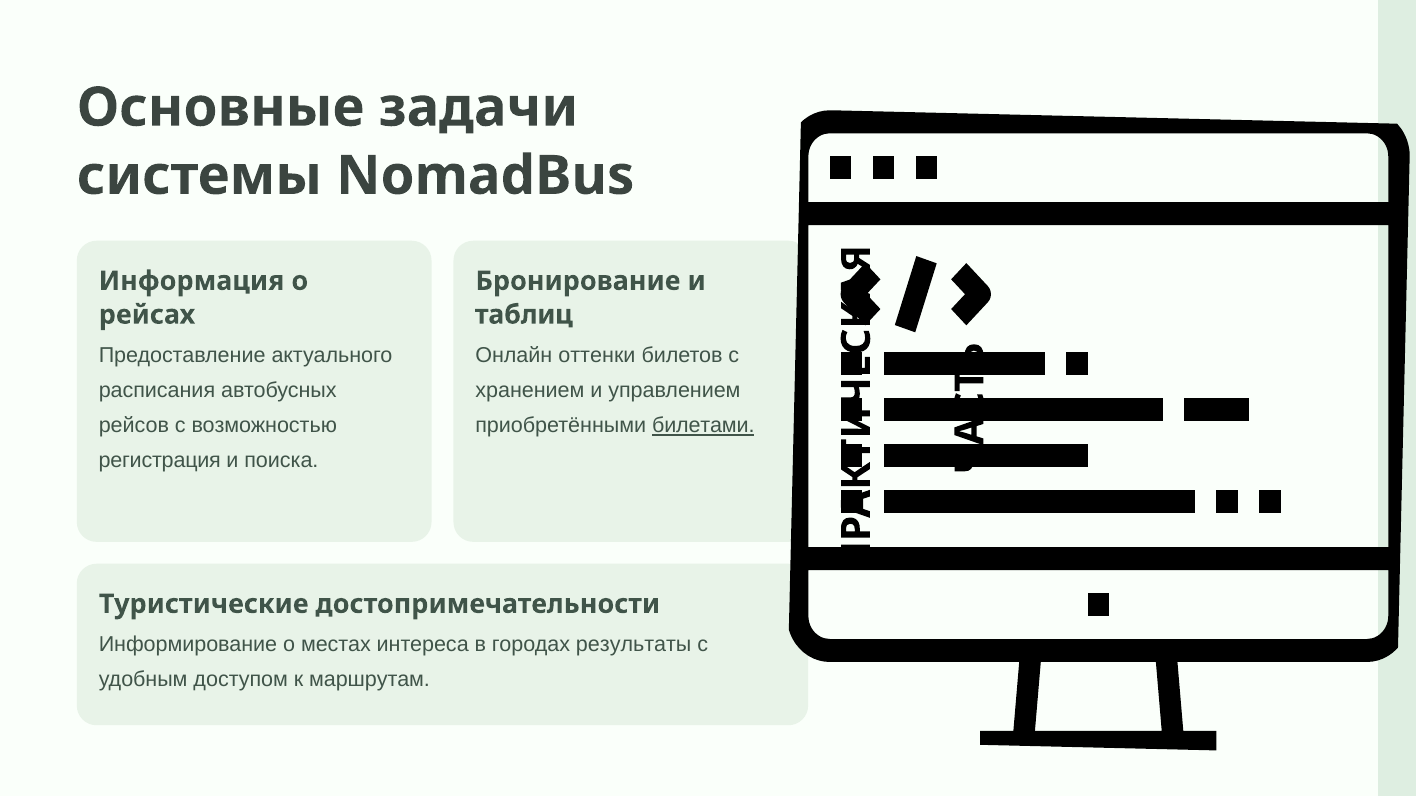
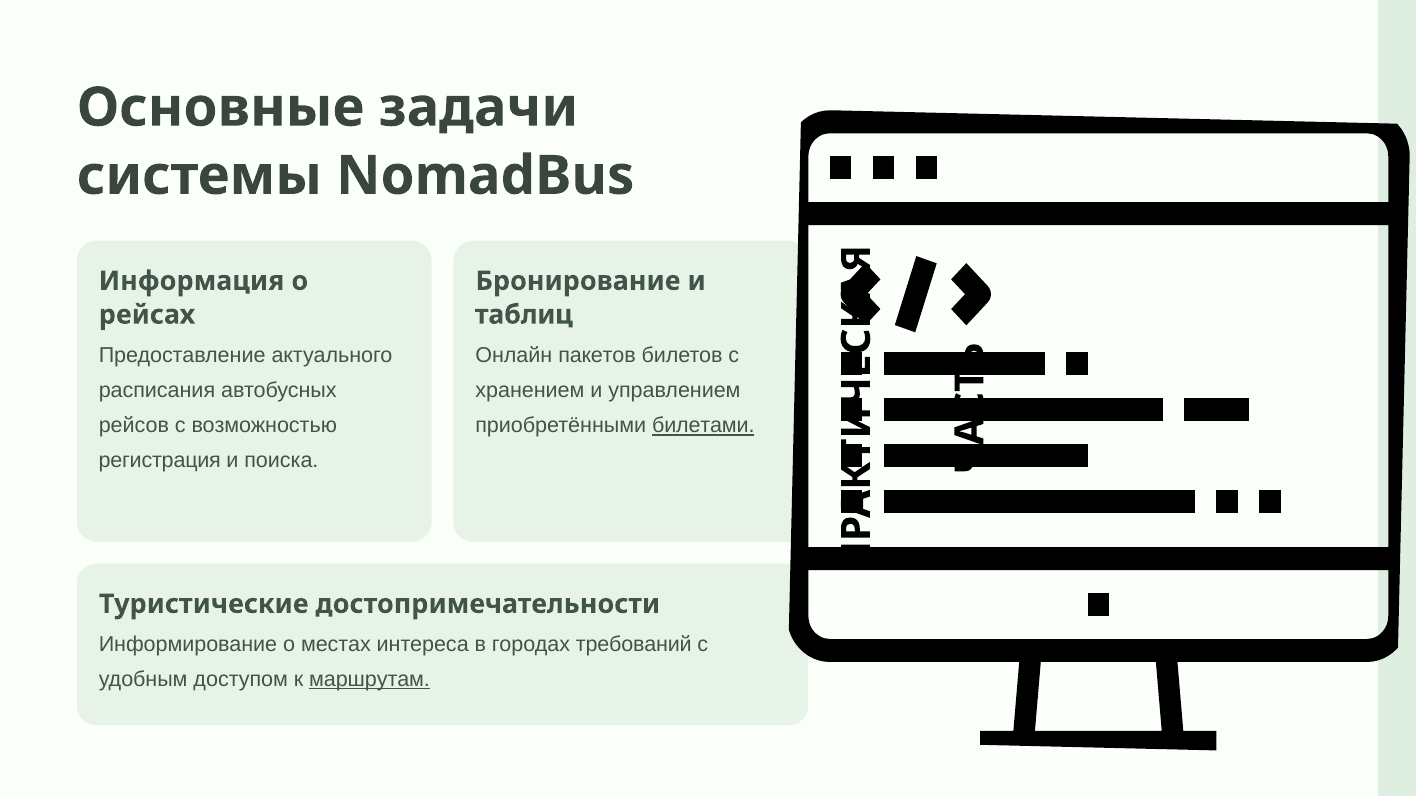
оттенки: оттенки -> пакетов (597, 356)
результаты: результаты -> требований (634, 645)
маршрутам underline: none -> present (370, 680)
